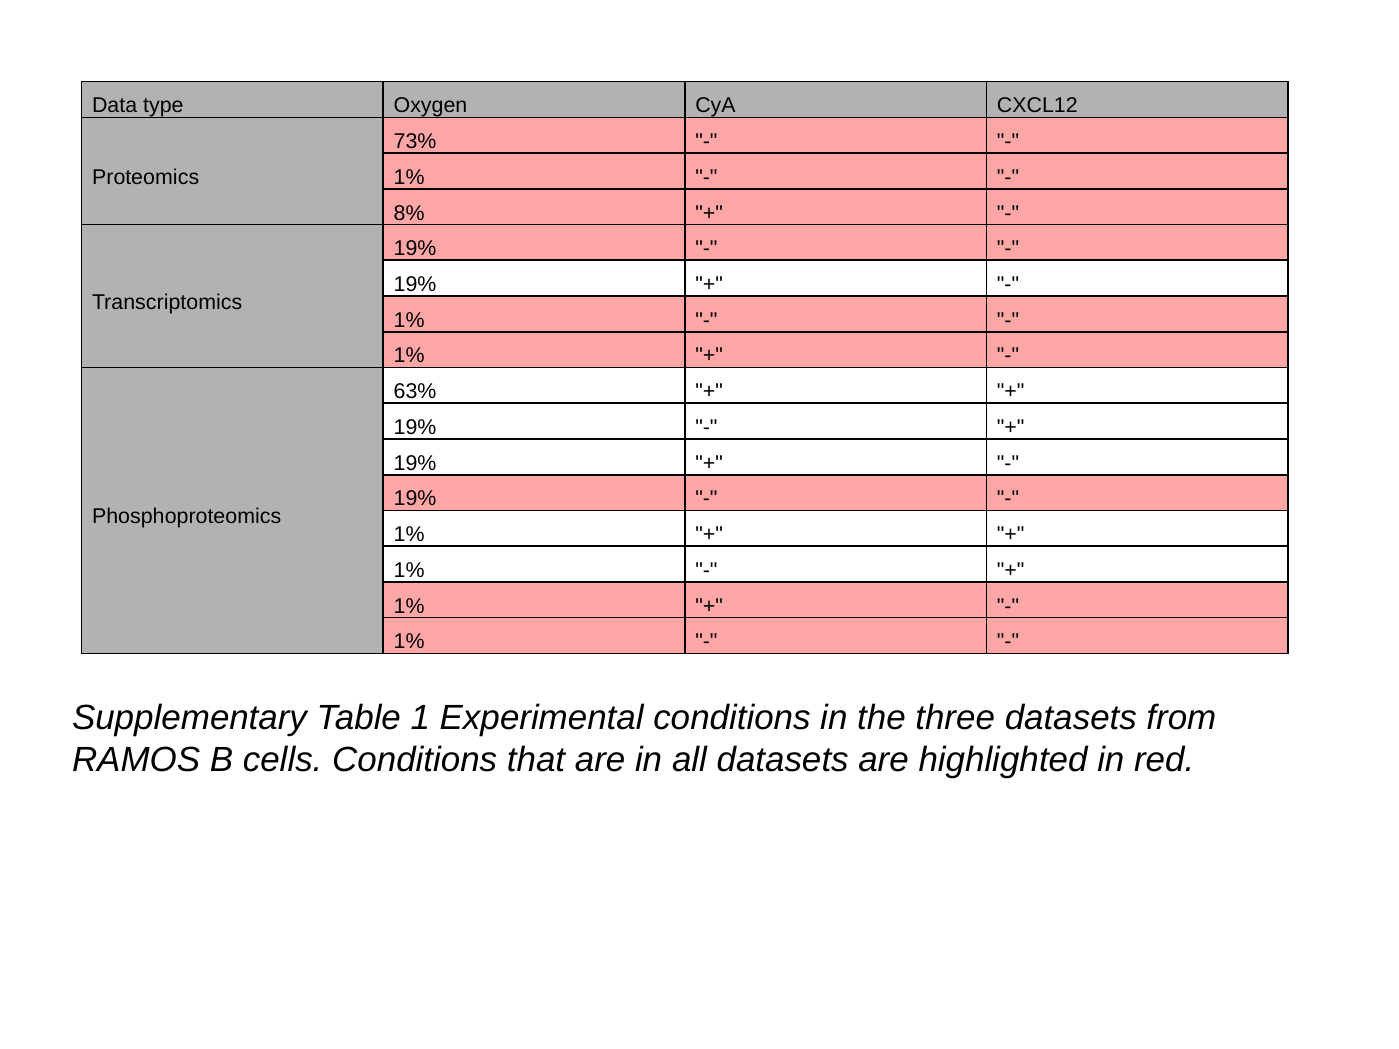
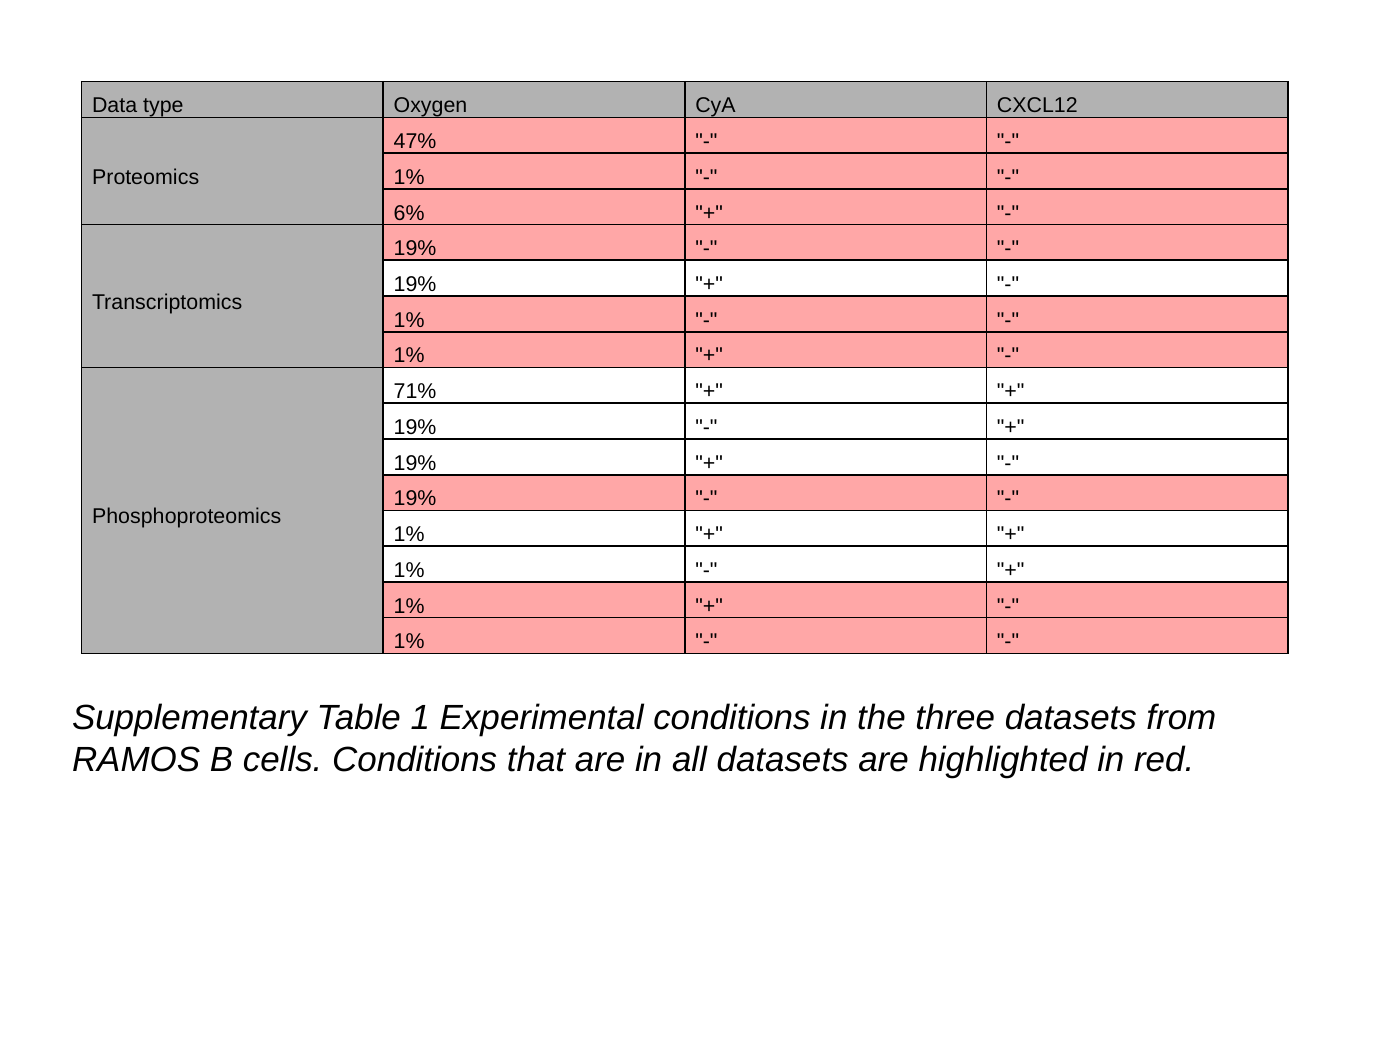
73%: 73% -> 47% (415, 142)
8%: 8% -> 6% (409, 213)
63%: 63% -> 71% (415, 392)
